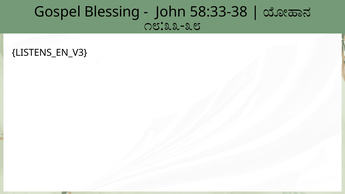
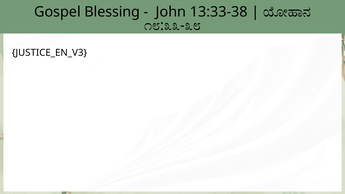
58:33-38: 58:33-38 -> 13:33-38 (219, 12)
LISTENS_EN_V3: LISTENS_EN_V3 -> JUSTICE_EN_V3 (49, 53)
